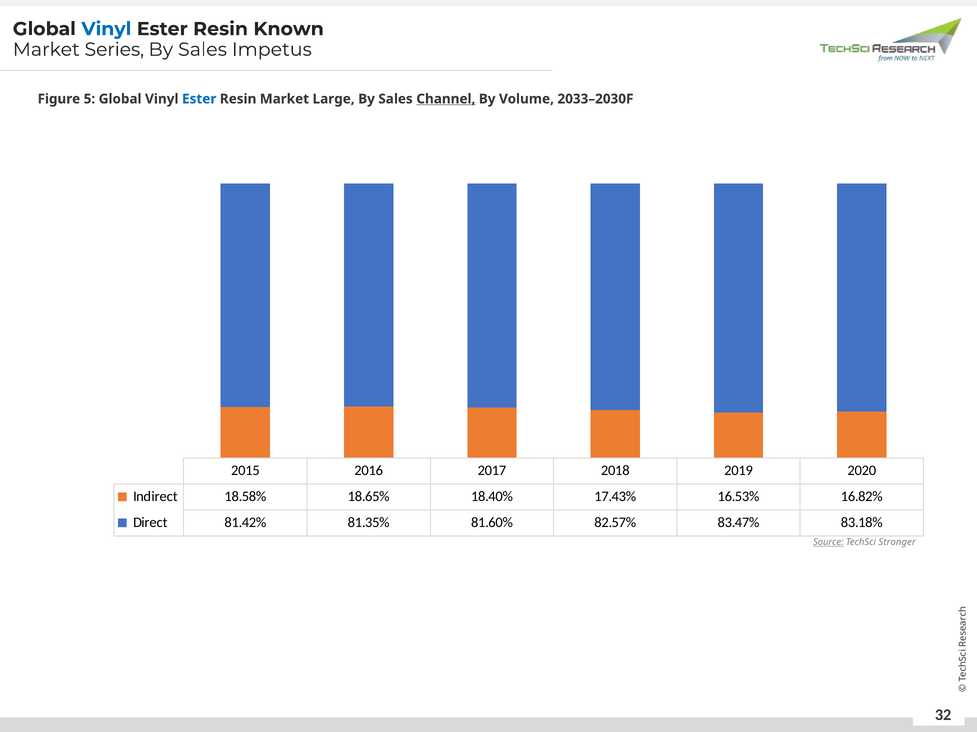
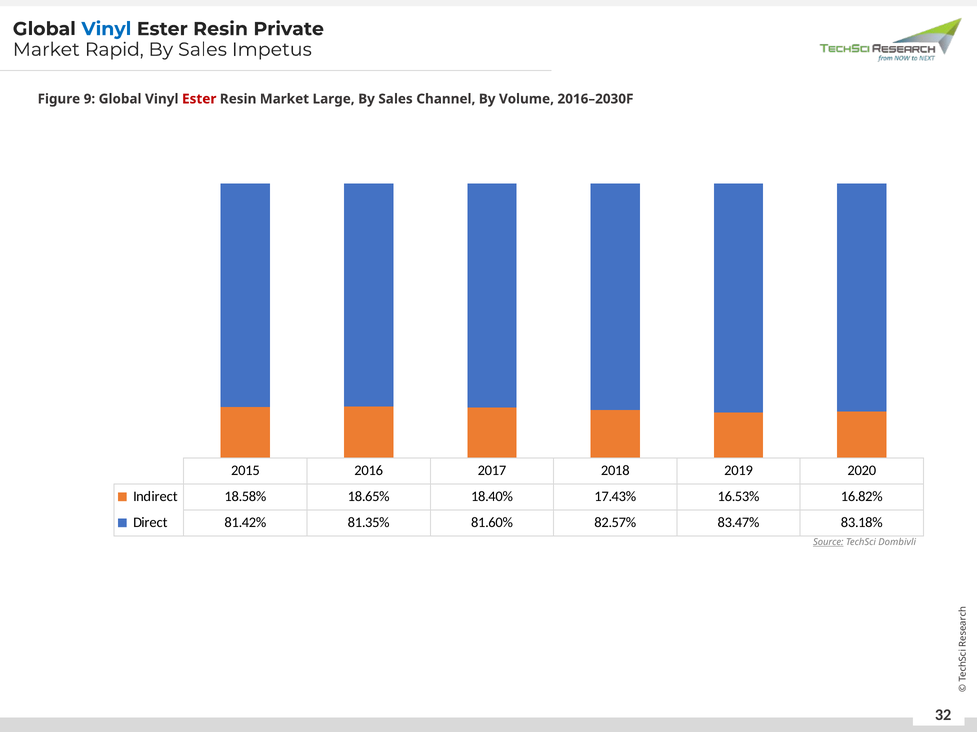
Known: Known -> Private (289, 29)
Series: Series -> Rapid (114, 50)
5: 5 -> 9 (89, 99)
Ester colour: blue -> red (199, 99)
Channel underline: present -> none (446, 99)
2033–2030F: 2033–2030F -> 2016–2030F (595, 99)
Stronger: Stronger -> Dombivli (897, 543)
